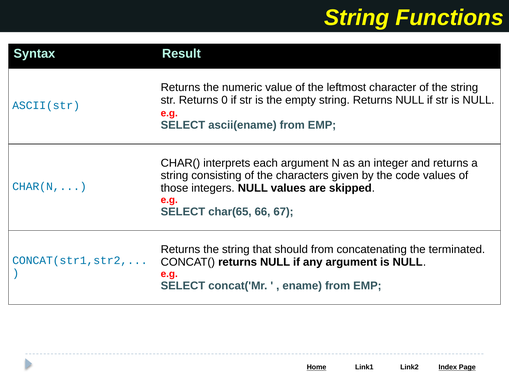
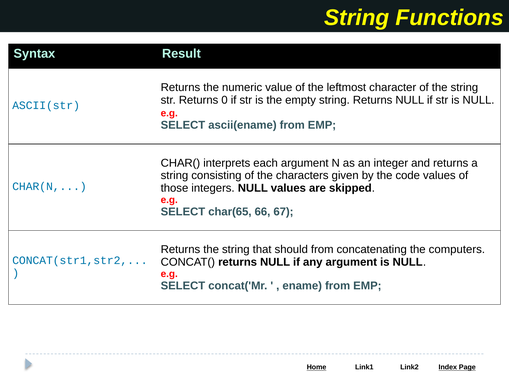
terminated: terminated -> computers (457, 249)
